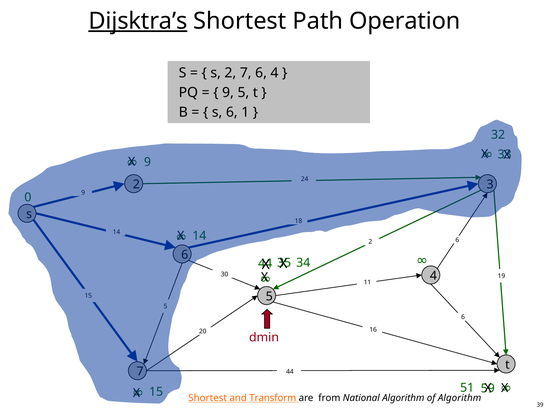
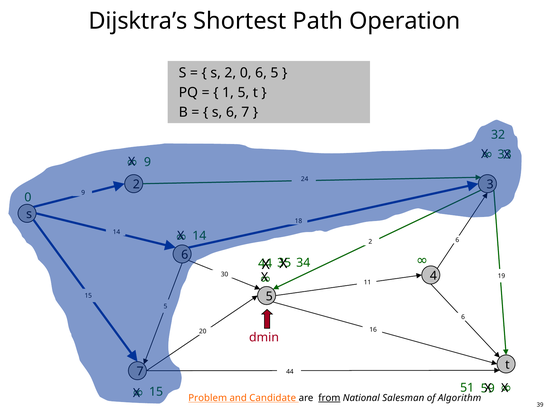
Dijsktra’s underline: present -> none (138, 21)
2 7: 7 -> 0 (246, 73)
6 4: 4 -> 5 (274, 73)
9: 9 -> 1 (228, 92)
s 6 1: 1 -> 7 (245, 112)
Shortest: Shortest -> Problem (208, 398)
Transform: Transform -> Candidate (273, 398)
from underline: none -> present (329, 398)
National Algorithm: Algorithm -> Salesman (403, 398)
